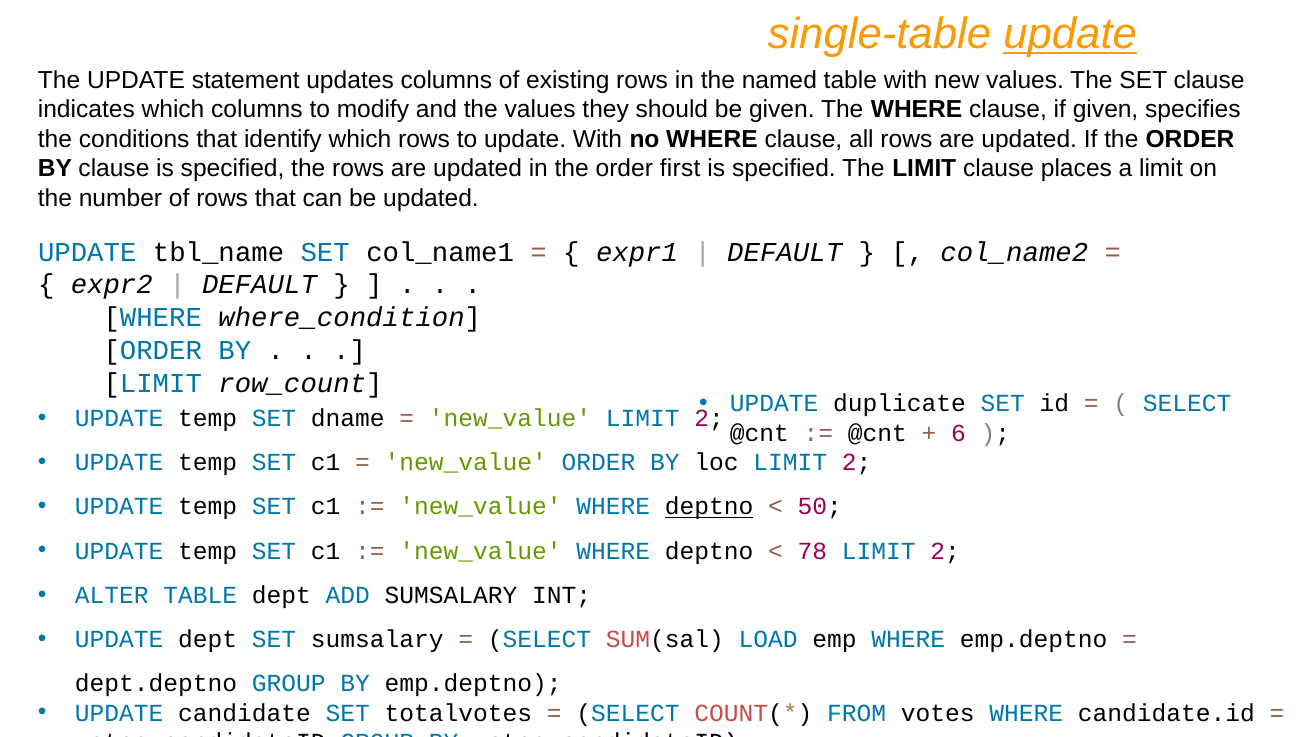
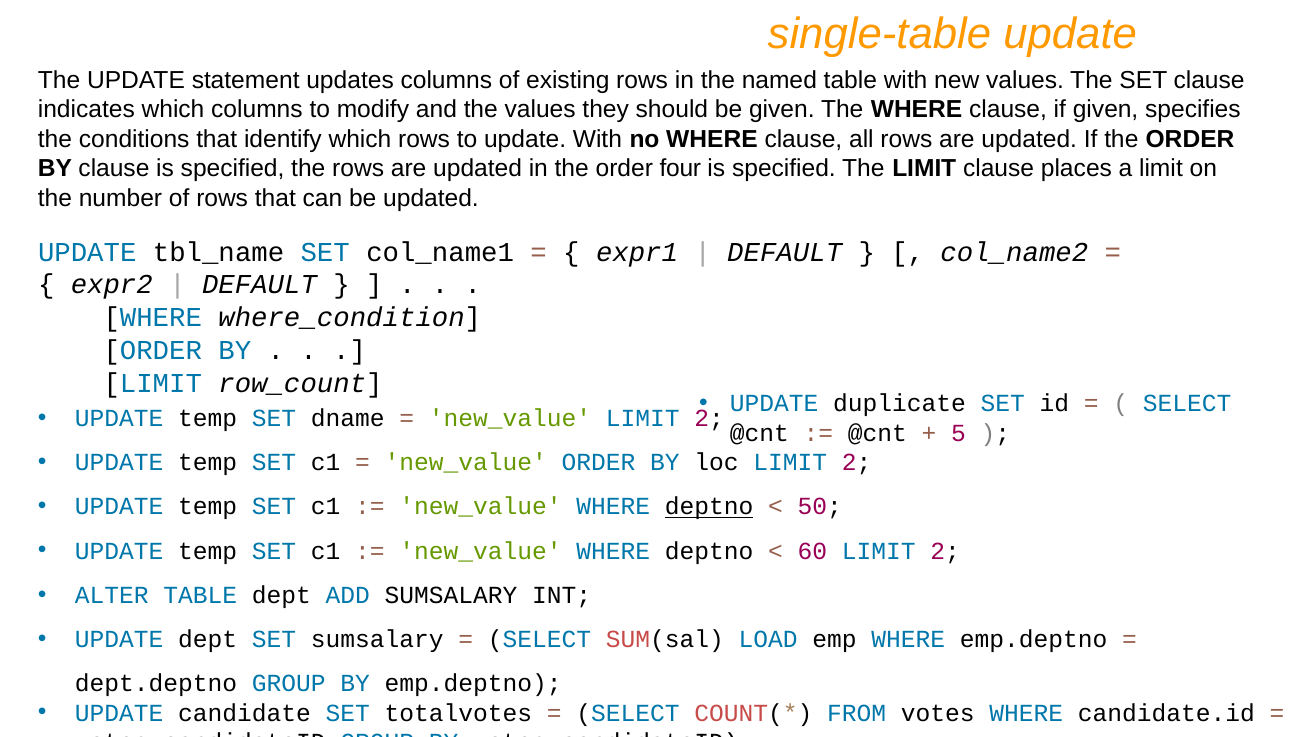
update underline: present -> none (1070, 34)
first: first -> four (680, 169)
6: 6 -> 5 (958, 433)
78: 78 -> 60 (812, 551)
